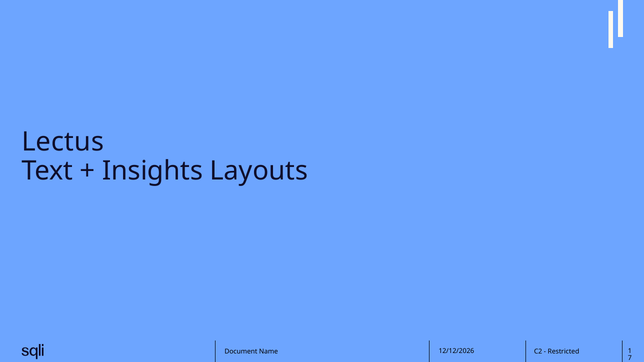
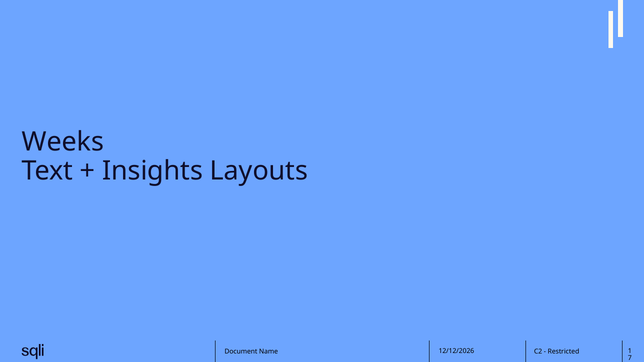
Lectus: Lectus -> Weeks (63, 142)
